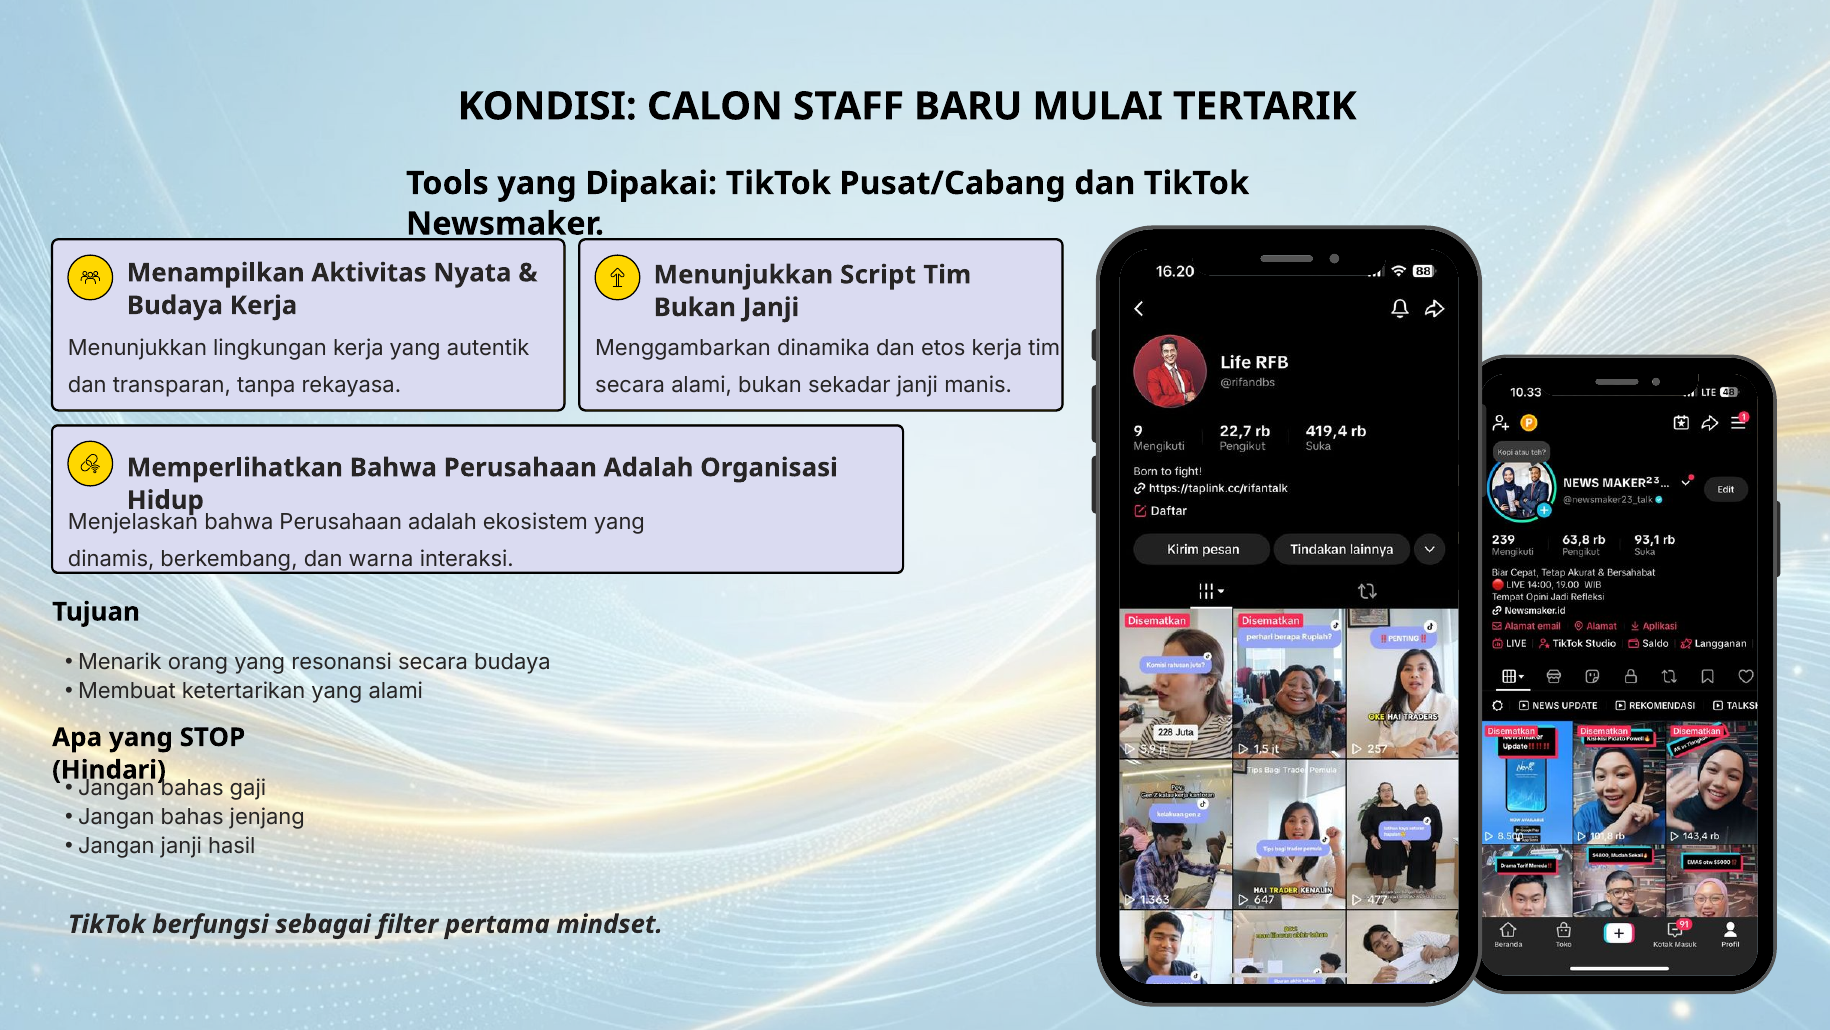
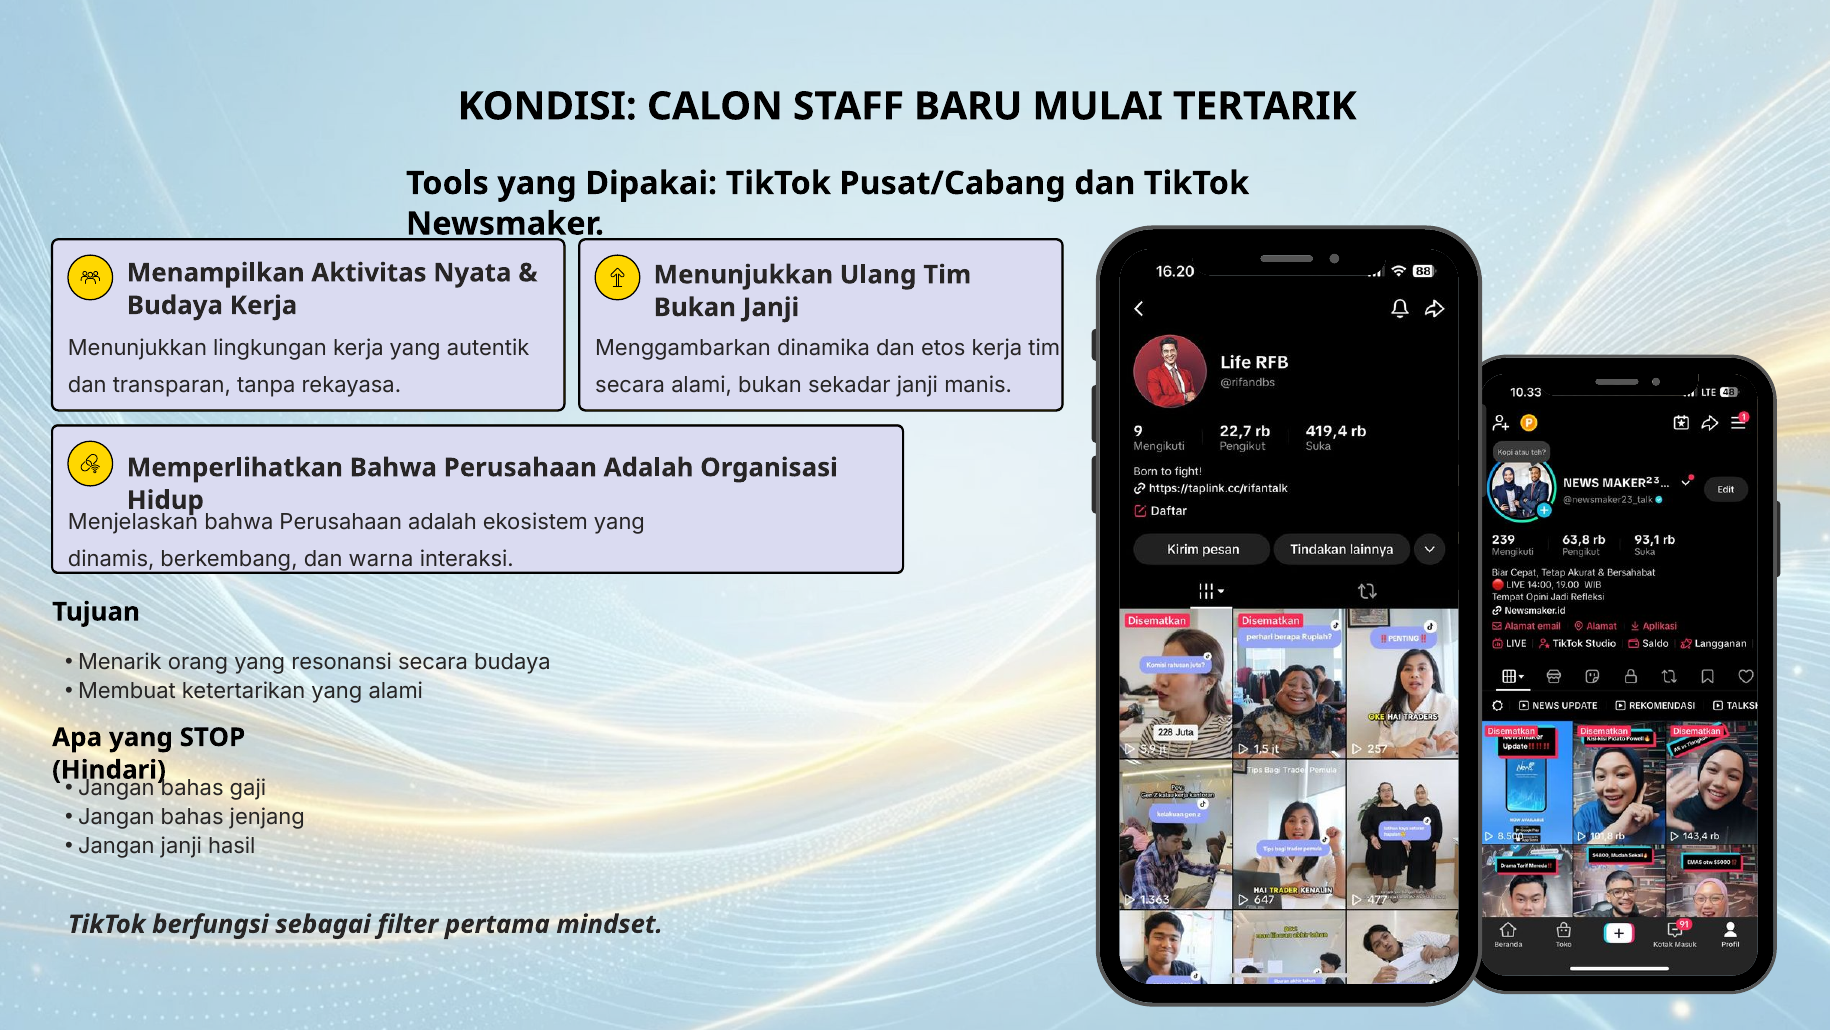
Script: Script -> Ulang (878, 275)
